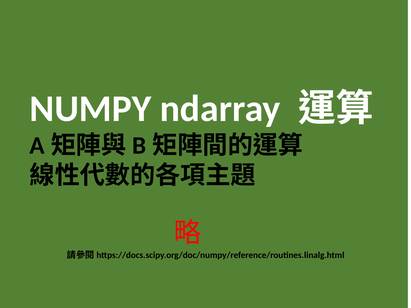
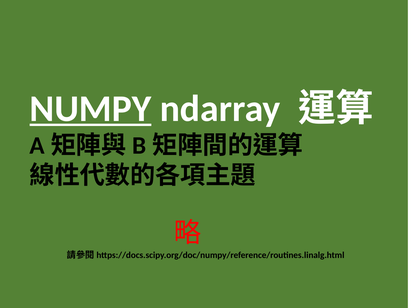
NUMPY underline: none -> present (90, 109)
